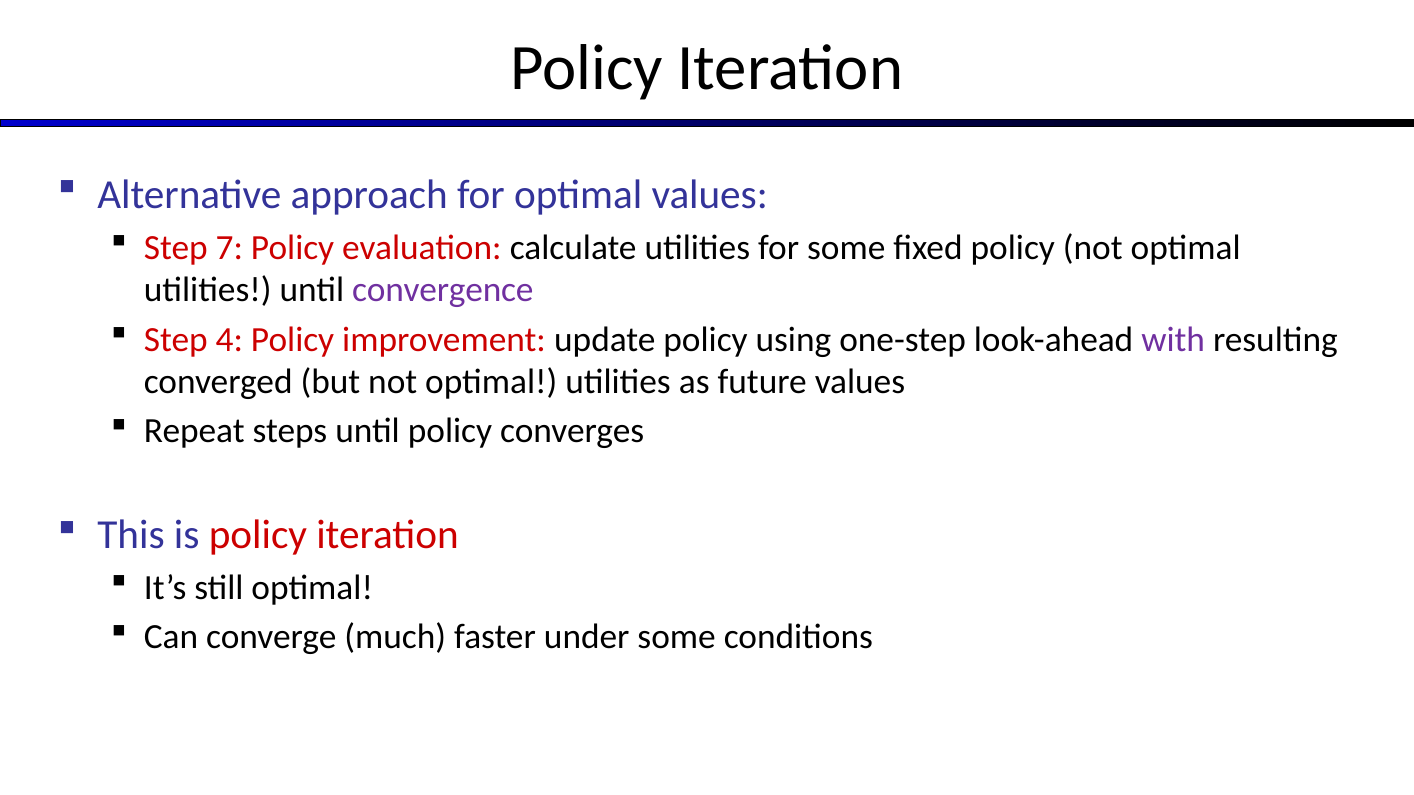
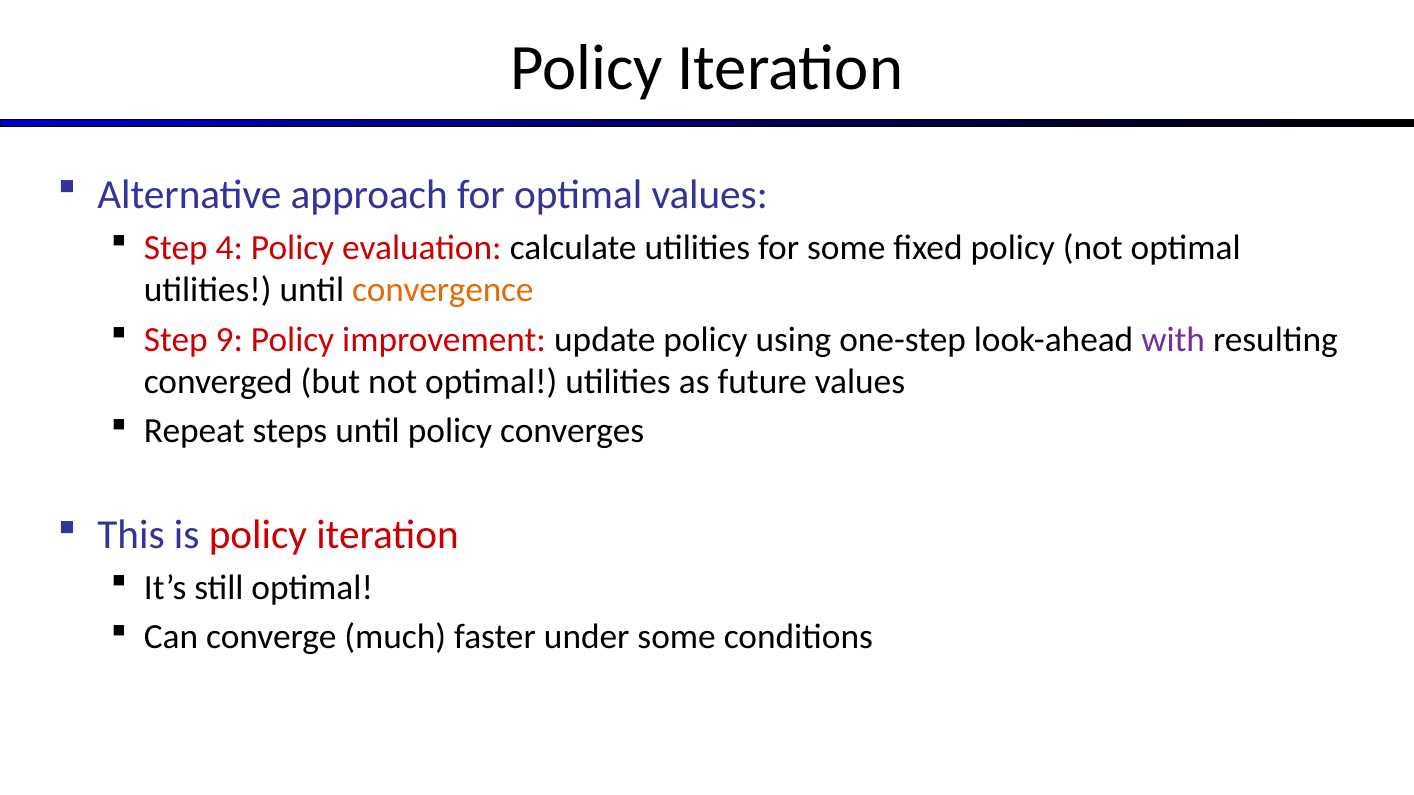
7: 7 -> 4 (229, 248)
convergence colour: purple -> orange (443, 290)
4: 4 -> 9 (229, 340)
